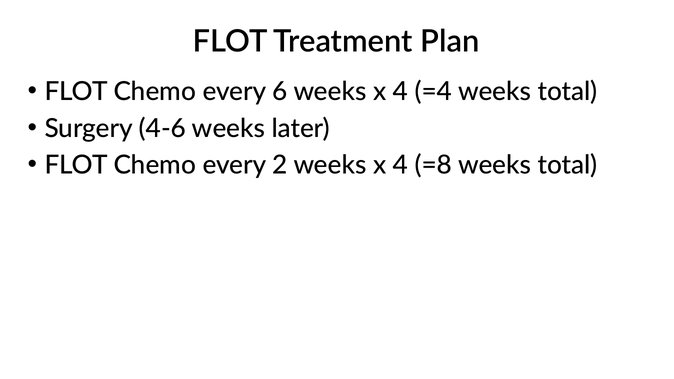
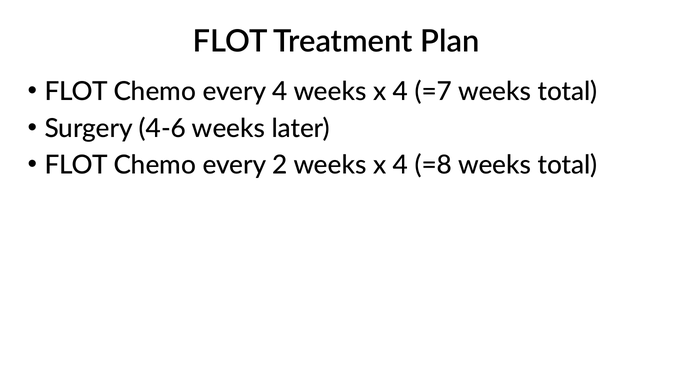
every 6: 6 -> 4 (280, 92)
=4: =4 -> =7 (433, 92)
